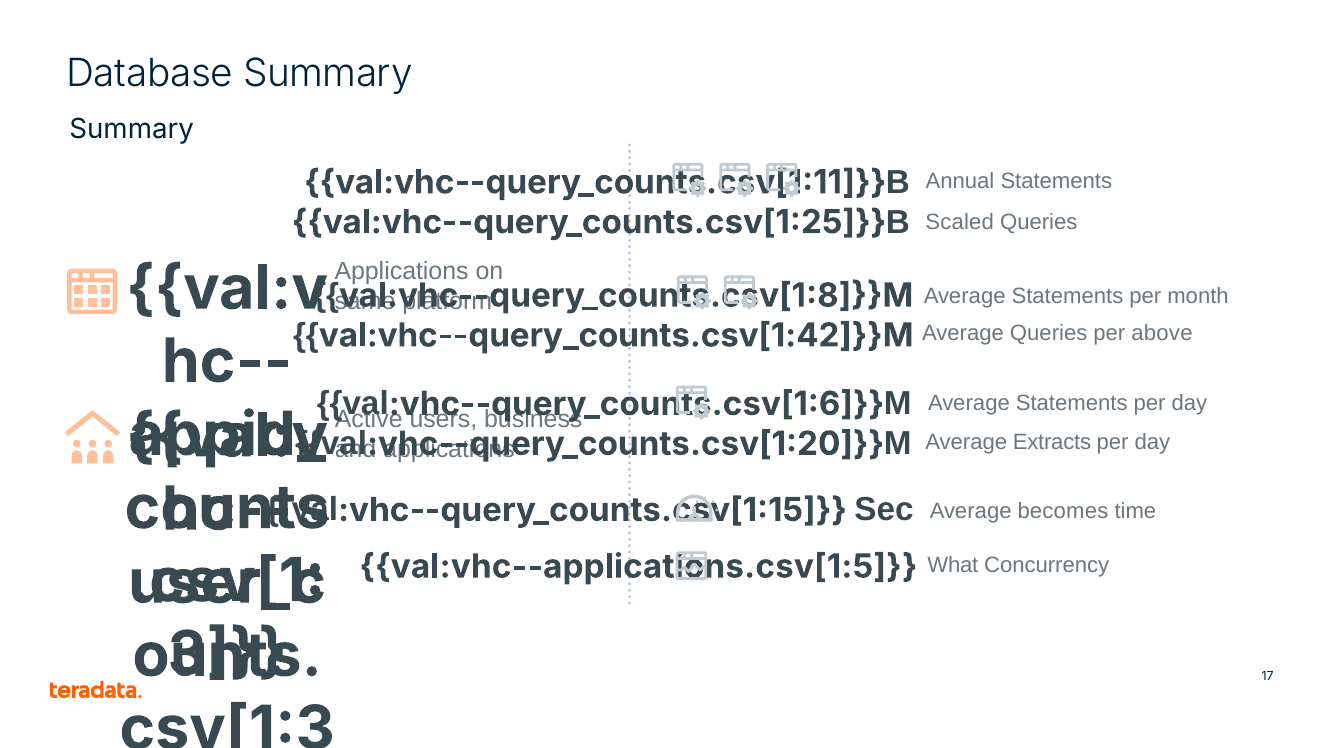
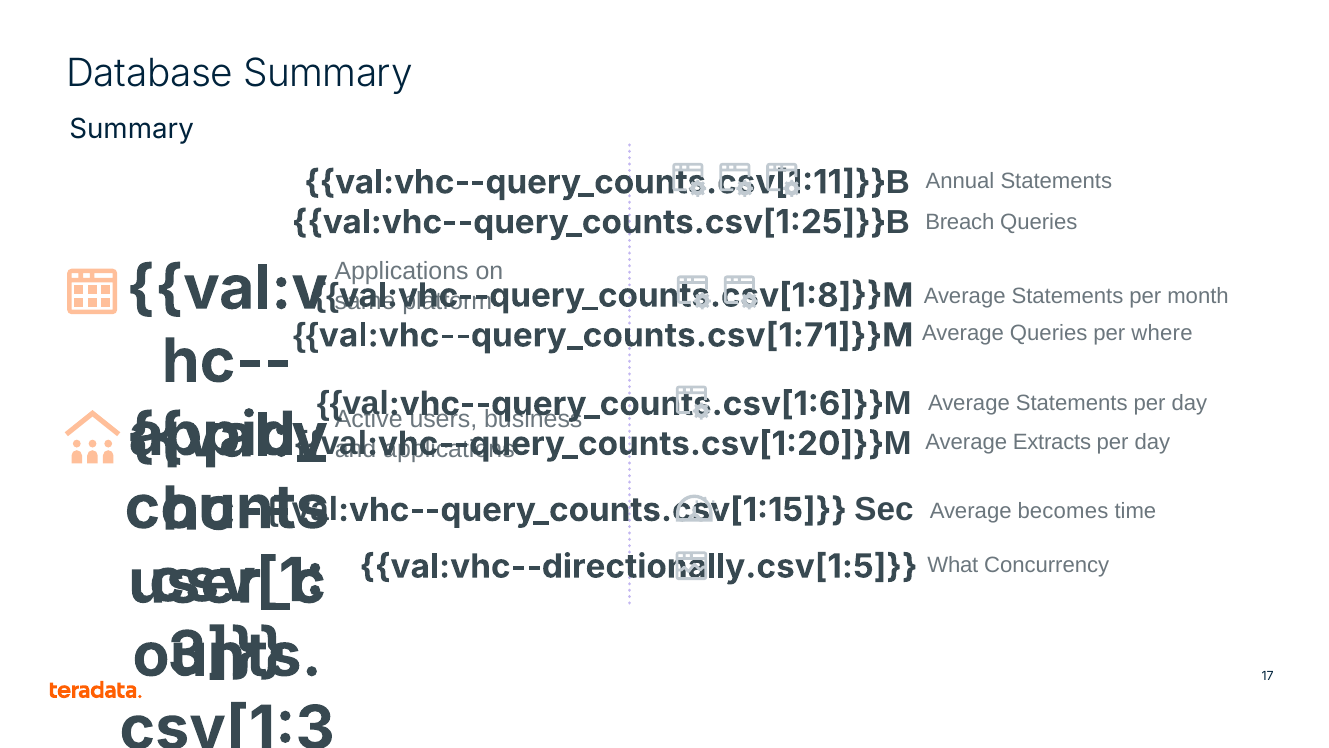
Scaled: Scaled -> Breach (960, 222)
val:vhc--query_counts.csv[1:42]}}M: val:vhc--query_counts.csv[1:42]}}M -> val:vhc--query_counts.csv[1:71]}}M (616, 335)
above: above -> where (1162, 333)
val:vhc--applications.csv[1:5: val:vhc--applications.csv[1:5 -> val:vhc--directionally.csv[1:5 (638, 566)
